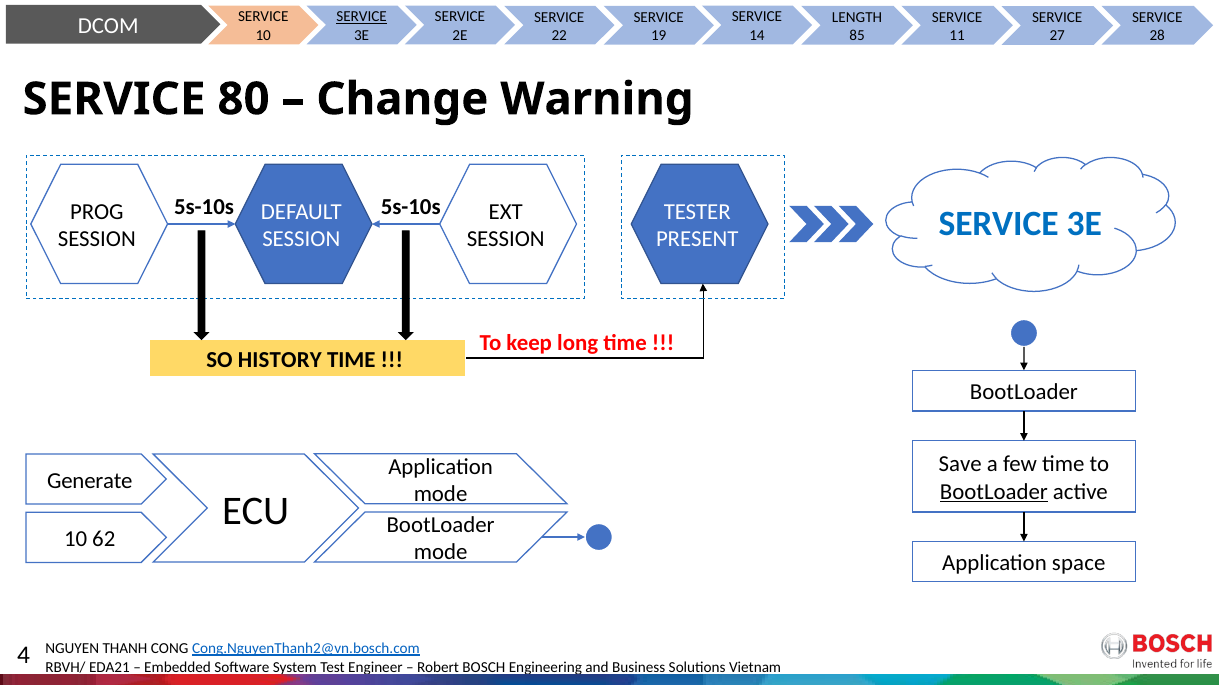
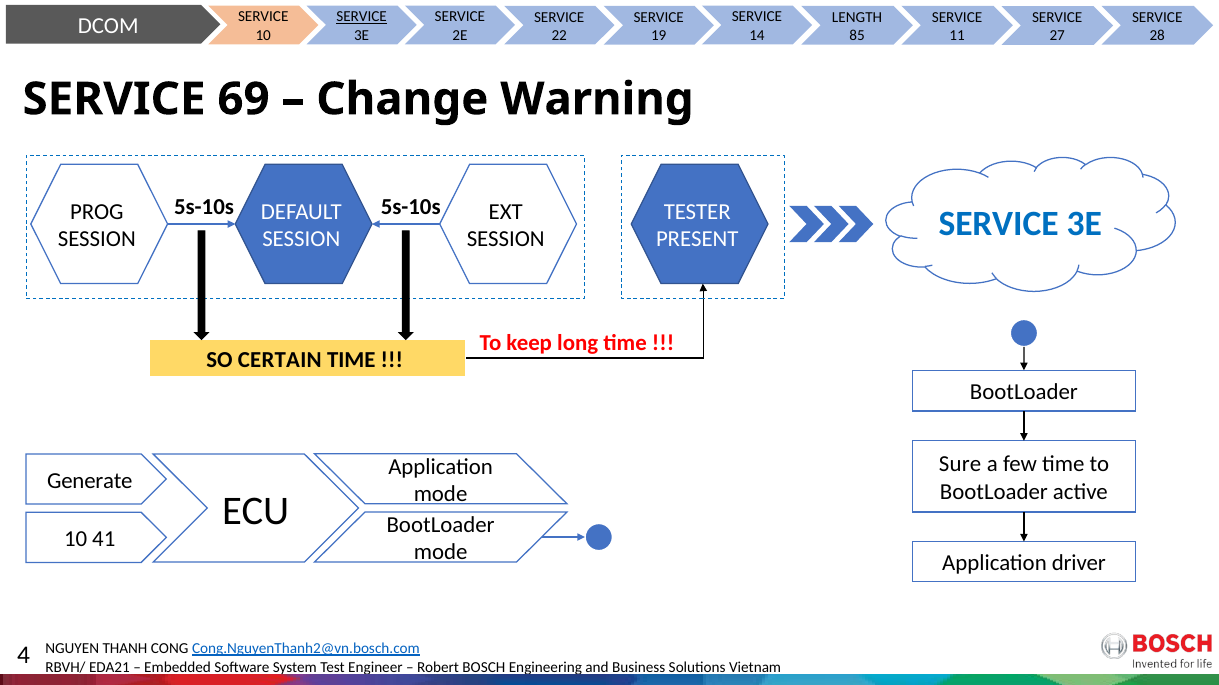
80: 80 -> 69 (244, 99)
HISTORY: HISTORY -> CERTAIN (280, 360)
Save: Save -> Sure (960, 465)
BootLoader underline: present -> none (994, 492)
62: 62 -> 41 (104, 539)
space: space -> driver (1079, 564)
